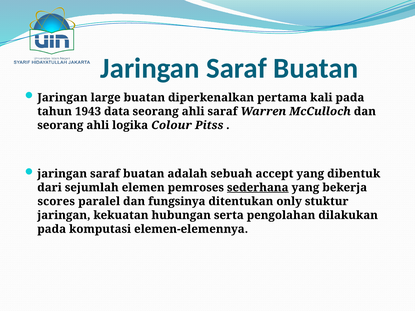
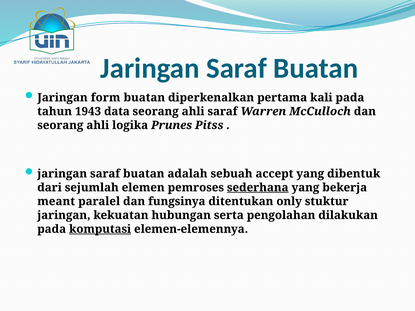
large: large -> form (106, 98)
Colour: Colour -> Prunes (172, 125)
scores: scores -> meant (56, 202)
komputasi underline: none -> present (100, 229)
